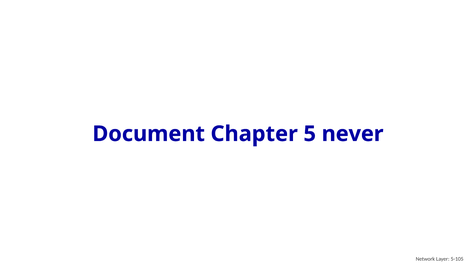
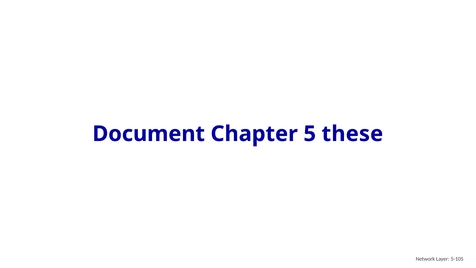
never: never -> these (352, 134)
